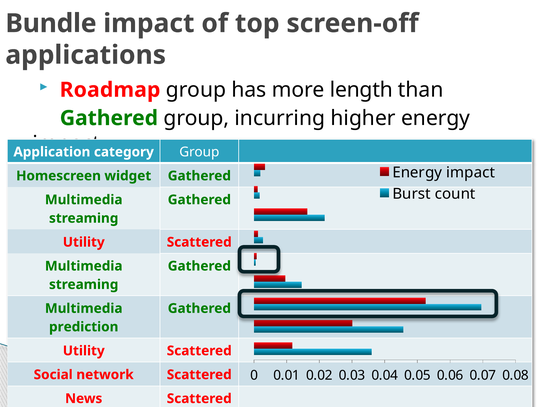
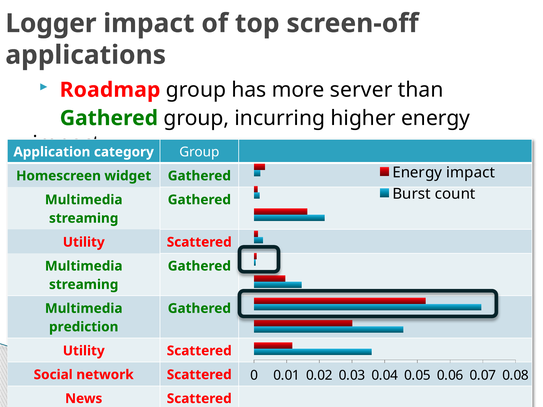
Bundle: Bundle -> Logger (51, 23)
length: length -> server (361, 90)
